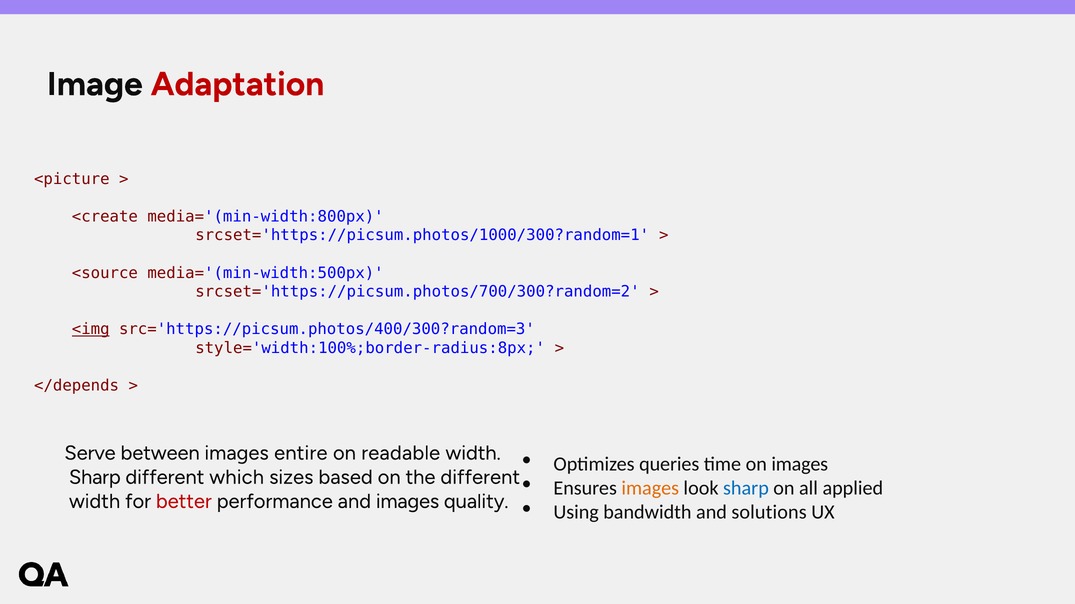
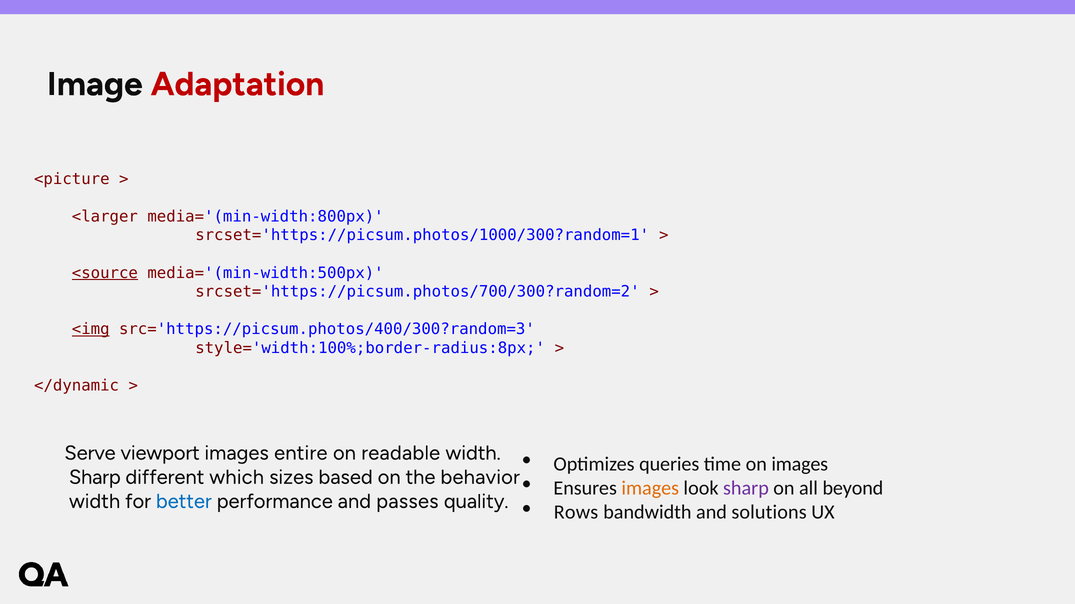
<create: <create -> <larger (105, 217)
<source underline: none -> present (105, 273)
</depends: </depends -> </dynamic (77, 386)
between: between -> viewport (160, 453)
the different: different -> behavior (480, 478)
sharp colour: blue -> purple (746, 489)
applied: applied -> beyond (853, 489)
better colour: red -> blue (184, 502)
and images: images -> passes (407, 502)
Using: Using -> Rows (576, 513)
